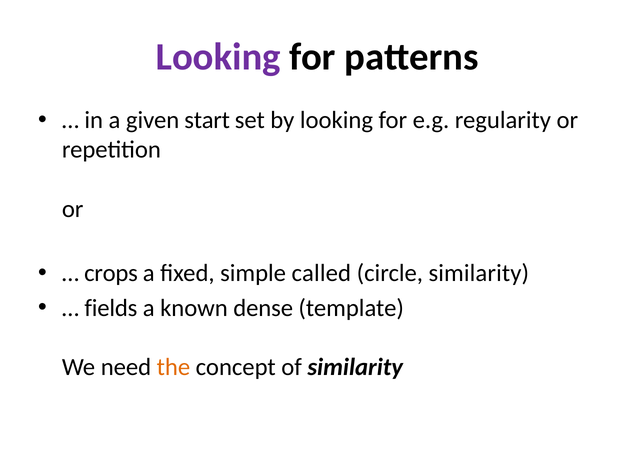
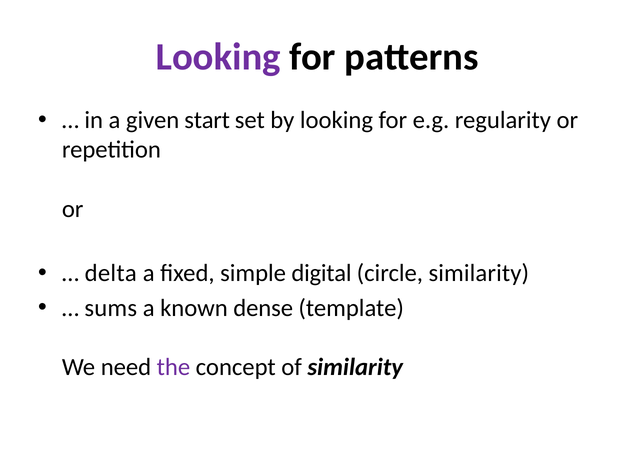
crops: crops -> delta (111, 273)
called: called -> digital (321, 273)
fields: fields -> sums (111, 308)
the colour: orange -> purple (173, 367)
